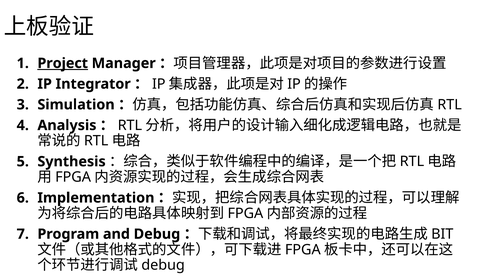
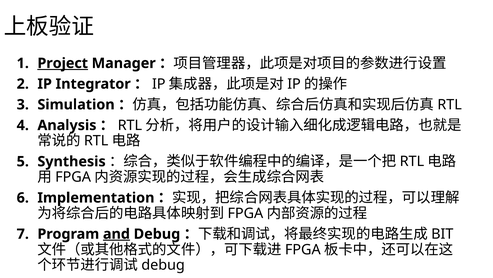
and underline: none -> present (116, 233)
